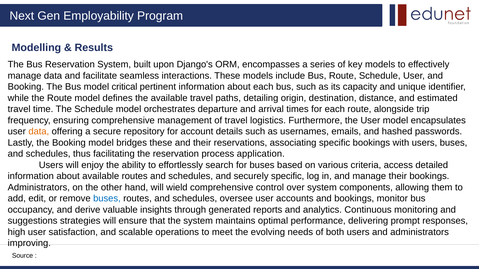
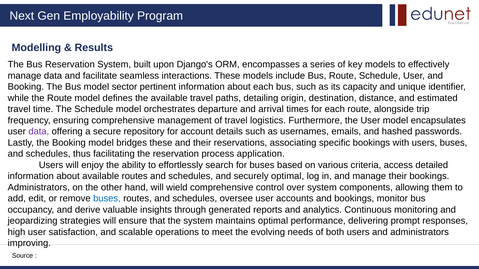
critical: critical -> sector (124, 87)
data colour: orange -> purple (39, 132)
securely specific: specific -> optimal (288, 176)
suggestions: suggestions -> jeopardizing (33, 221)
